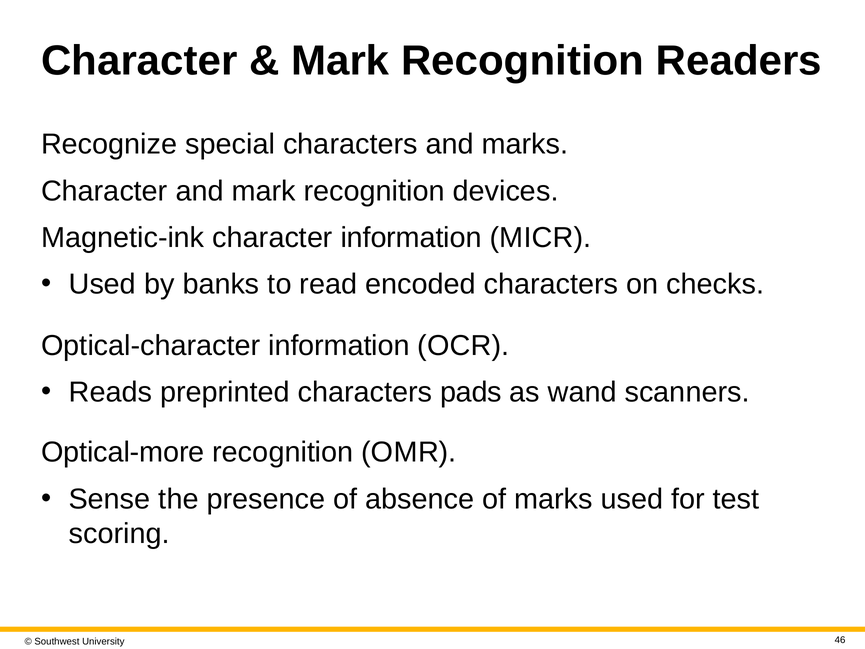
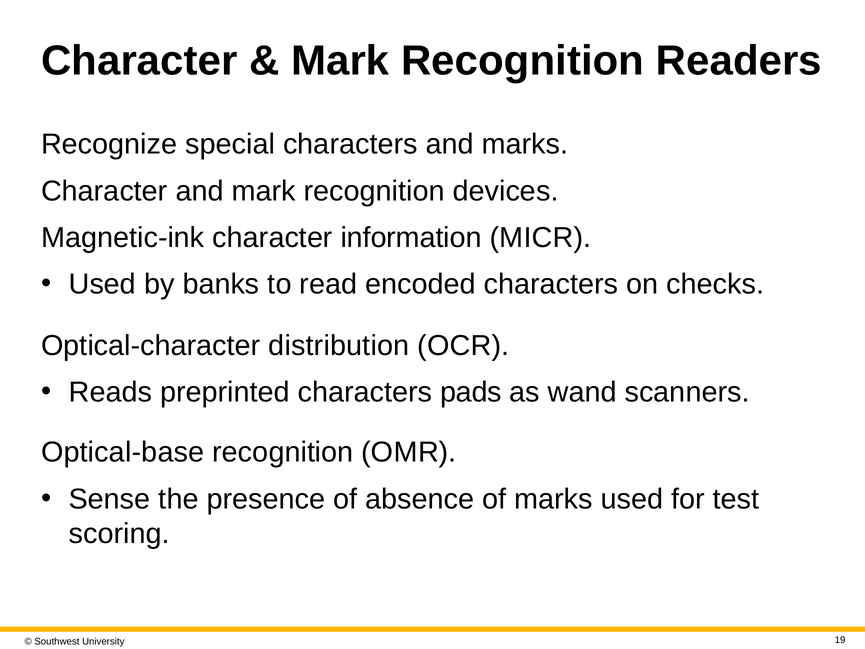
Optical-character information: information -> distribution (339, 346)
Optical-more: Optical-more -> Optical-base (123, 452)
46: 46 -> 19 (840, 640)
